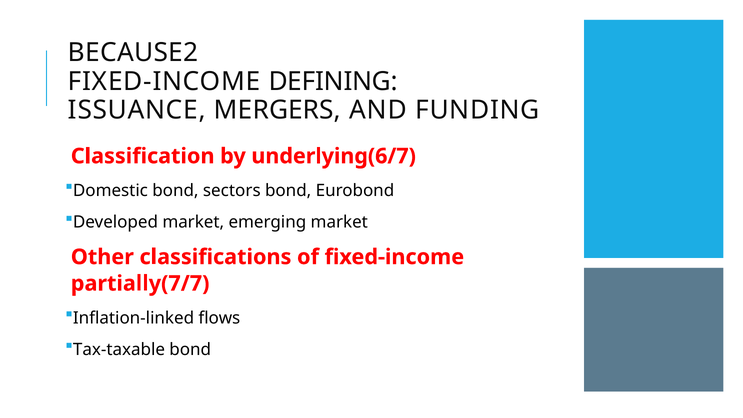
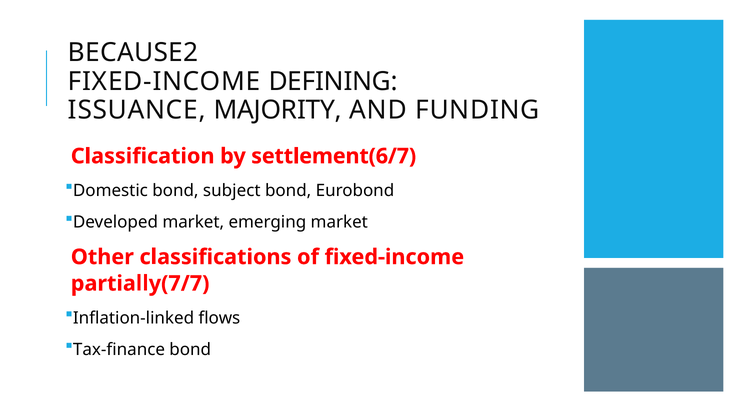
MERGERS: MERGERS -> MAJORITY (278, 110)
underlying(6/7: underlying(6/7 -> settlement(6/7 (334, 156)
sectors: sectors -> subject (232, 191)
Tax-taxable: Tax-taxable -> Tax-finance (119, 350)
